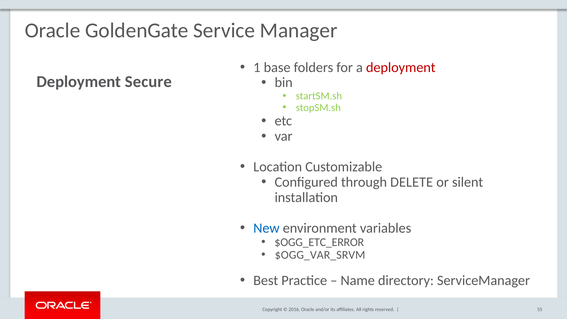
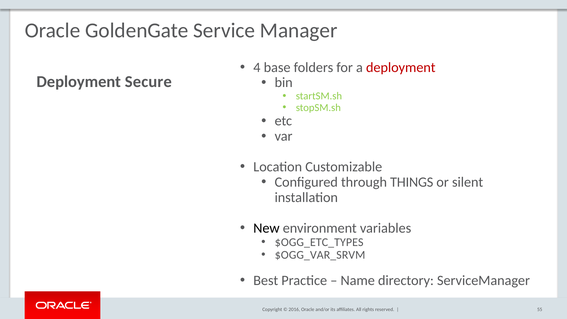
1: 1 -> 4 (257, 67)
DELETE: DELETE -> THINGS (412, 182)
New colour: blue -> black (266, 228)
$OGG_ETC_ERROR: $OGG_ETC_ERROR -> $OGG_ETC_TYPES (319, 242)
